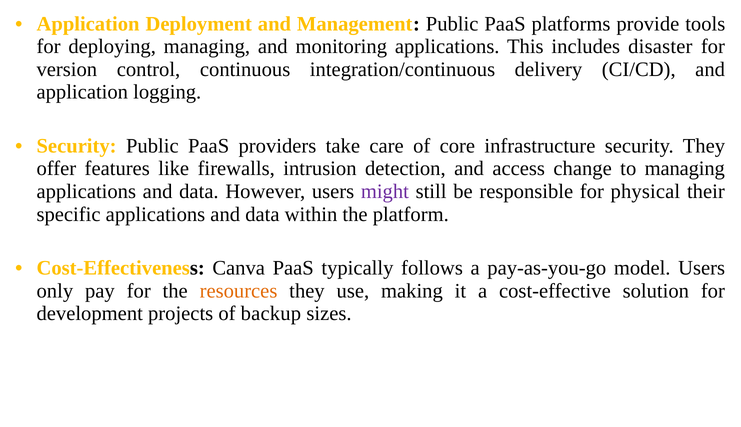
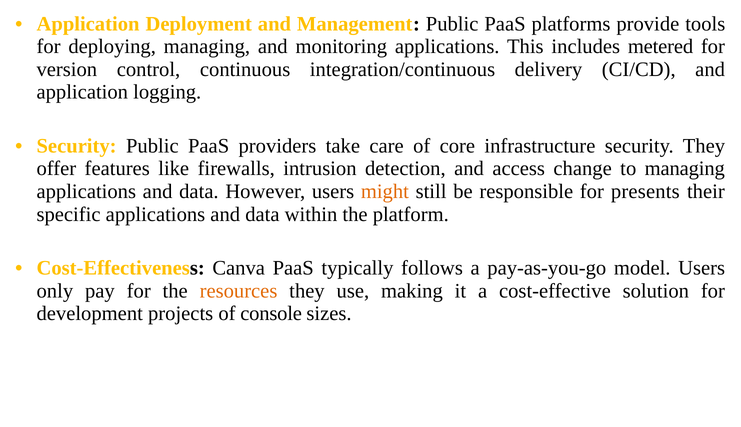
disaster: disaster -> metered (661, 47)
might colour: purple -> orange (385, 192)
physical: physical -> presents (645, 192)
backup: backup -> console (271, 314)
